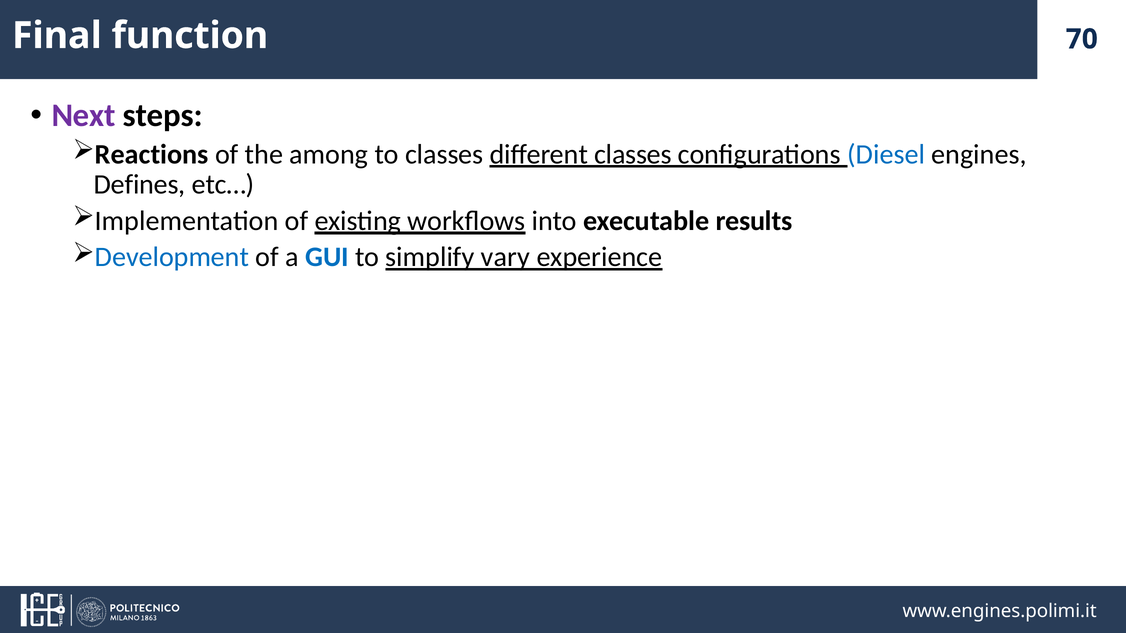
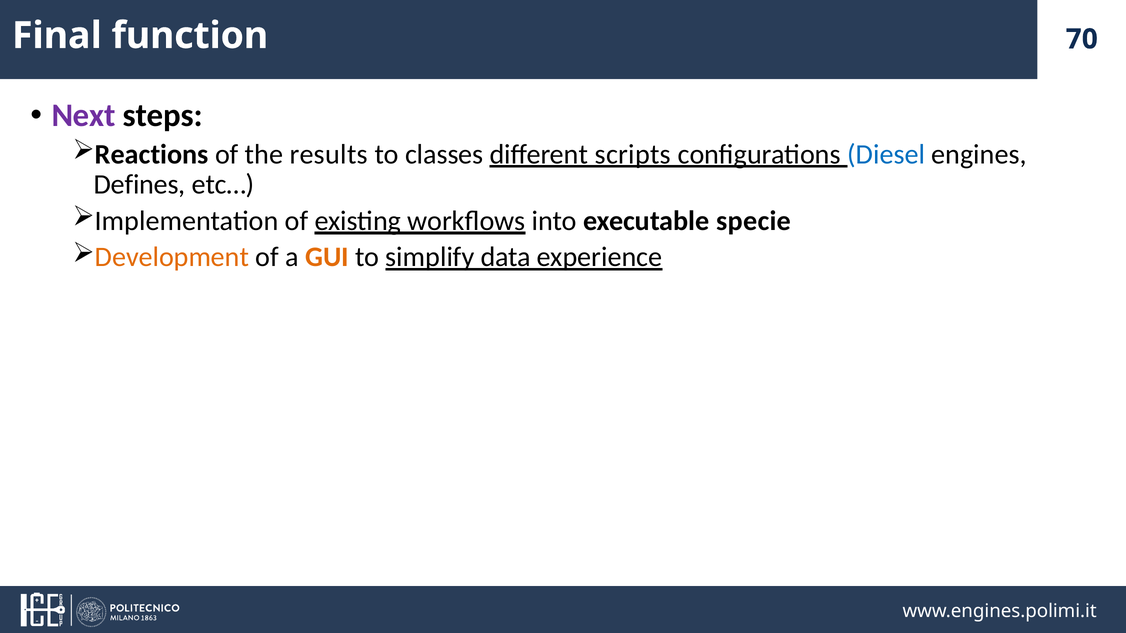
among: among -> results (329, 154)
different classes: classes -> scripts (633, 154)
results: results -> specie (754, 221)
Development colour: blue -> orange (172, 257)
GUI colour: blue -> orange (327, 257)
vary: vary -> data (506, 257)
